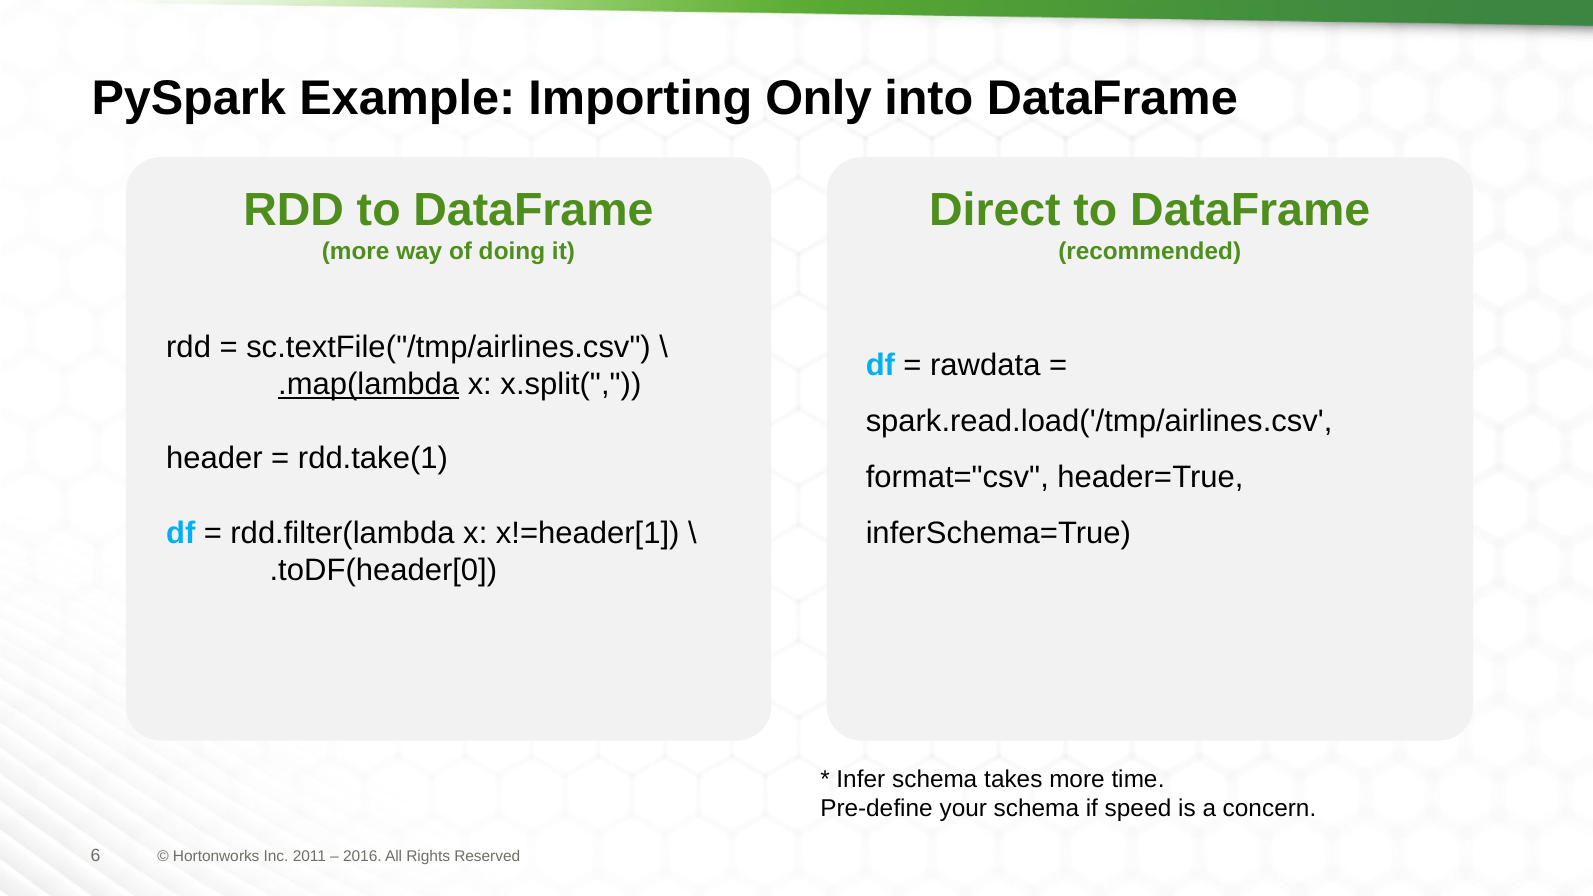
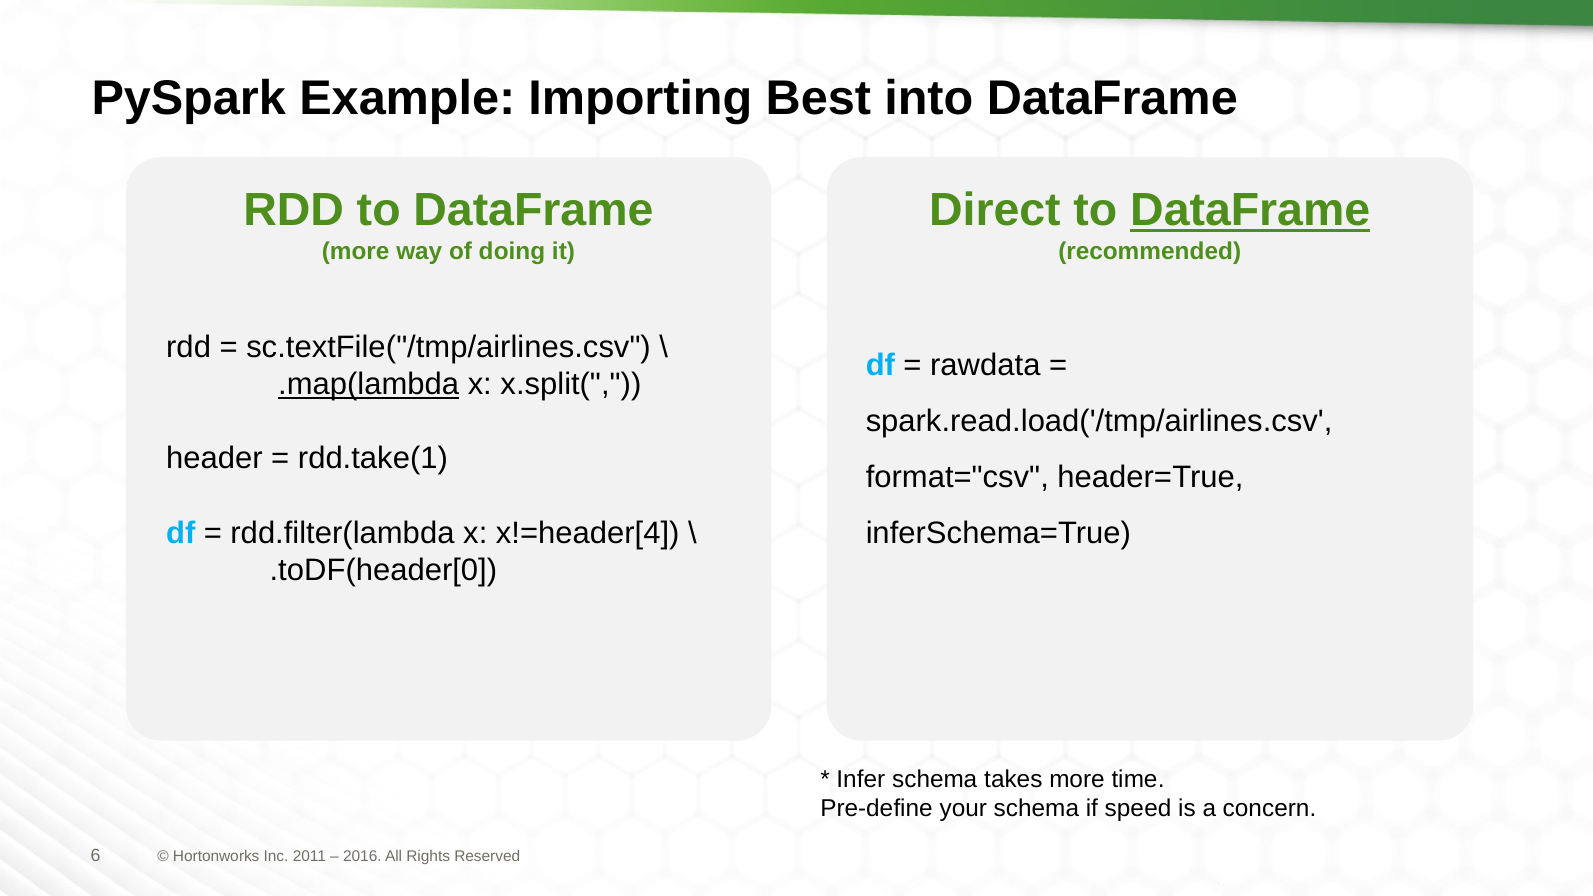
Only: Only -> Best (818, 99)
DataFrame underline: none -> present (1250, 210)
x!=header[1: x!=header[1 -> x!=header[4 (588, 533)
